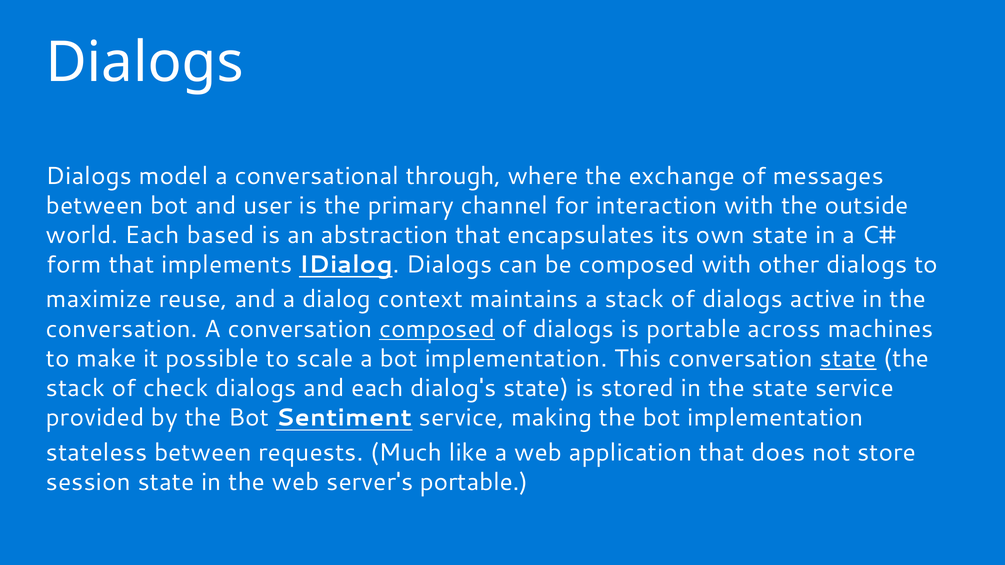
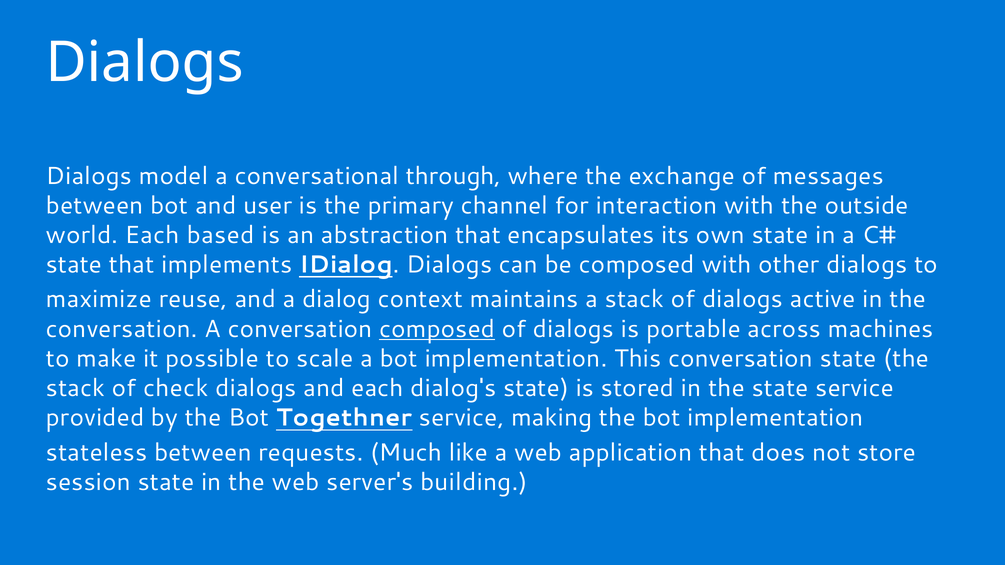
form: form -> state (74, 265)
state underline: present -> none (848, 359)
Sentiment: Sentiment -> Togethner (344, 418)
server's portable: portable -> building (474, 482)
